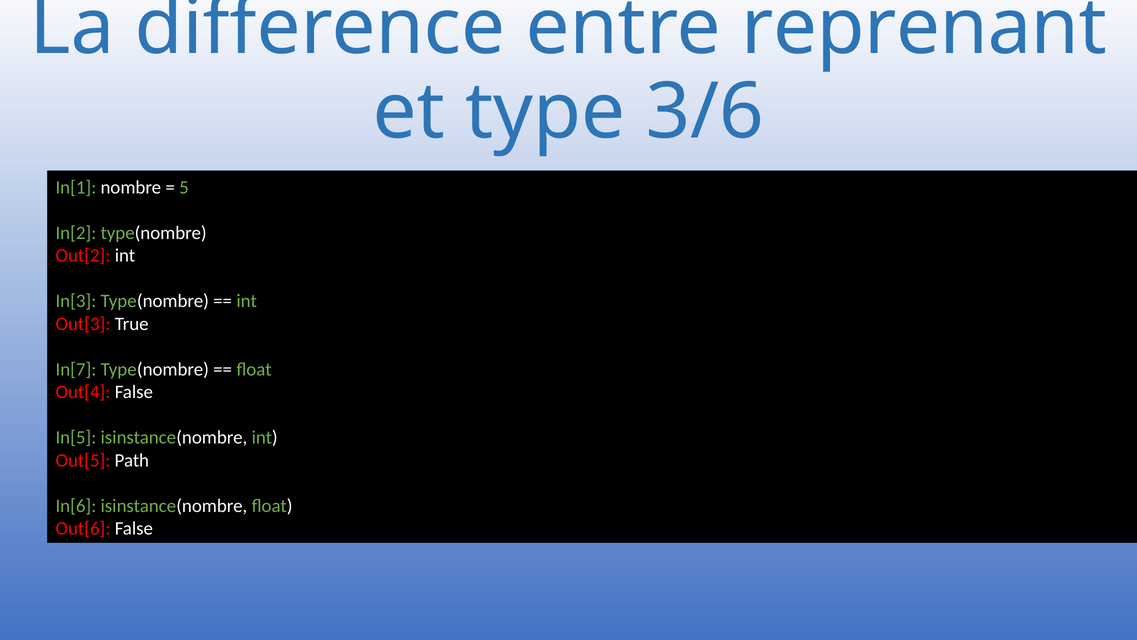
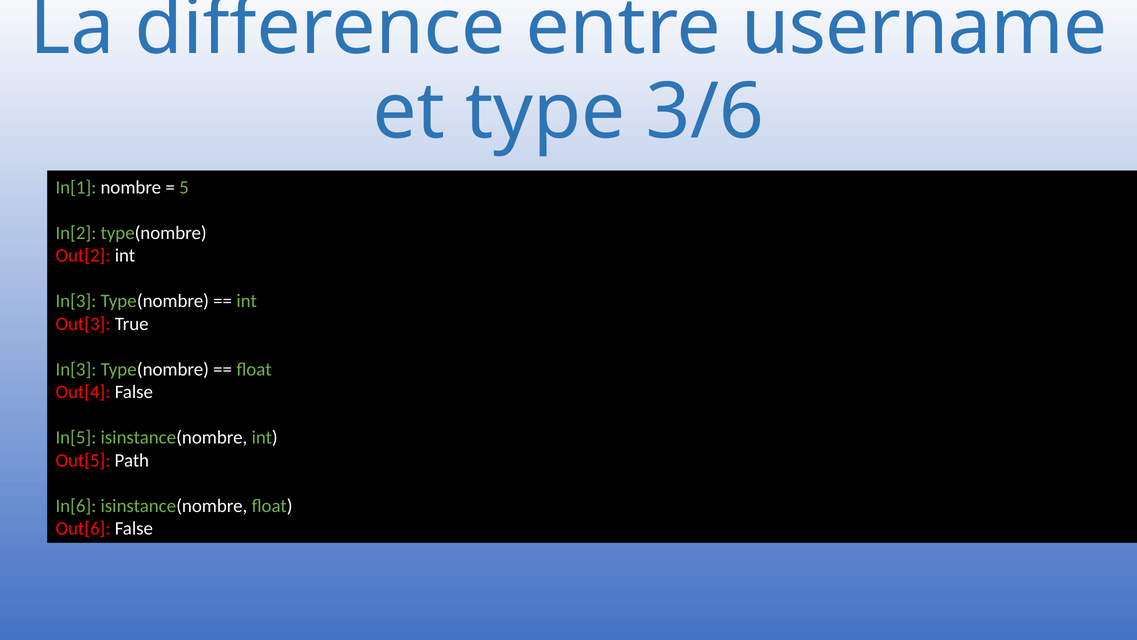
reprenant: reprenant -> username (924, 27)
In[7: In[7 -> In[3 (76, 369)
